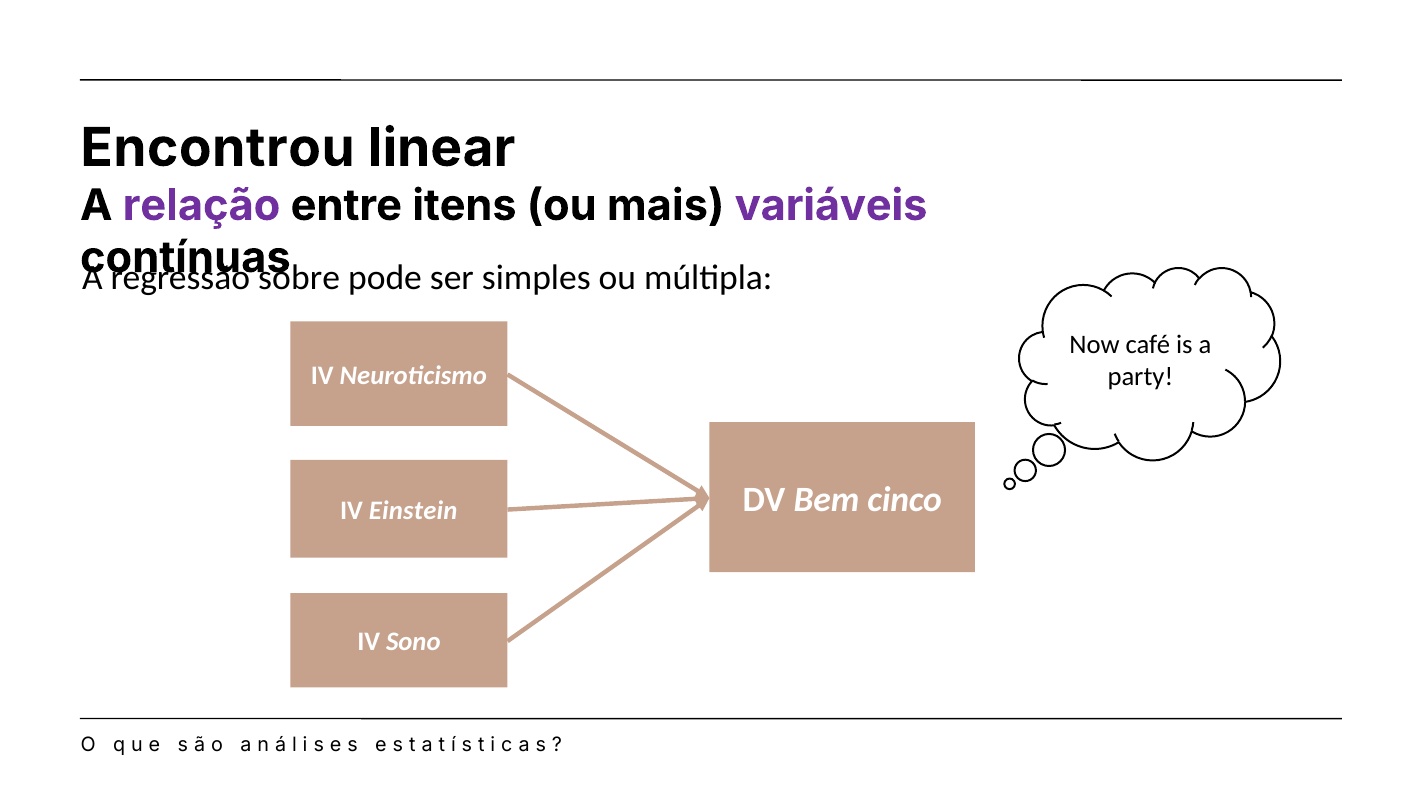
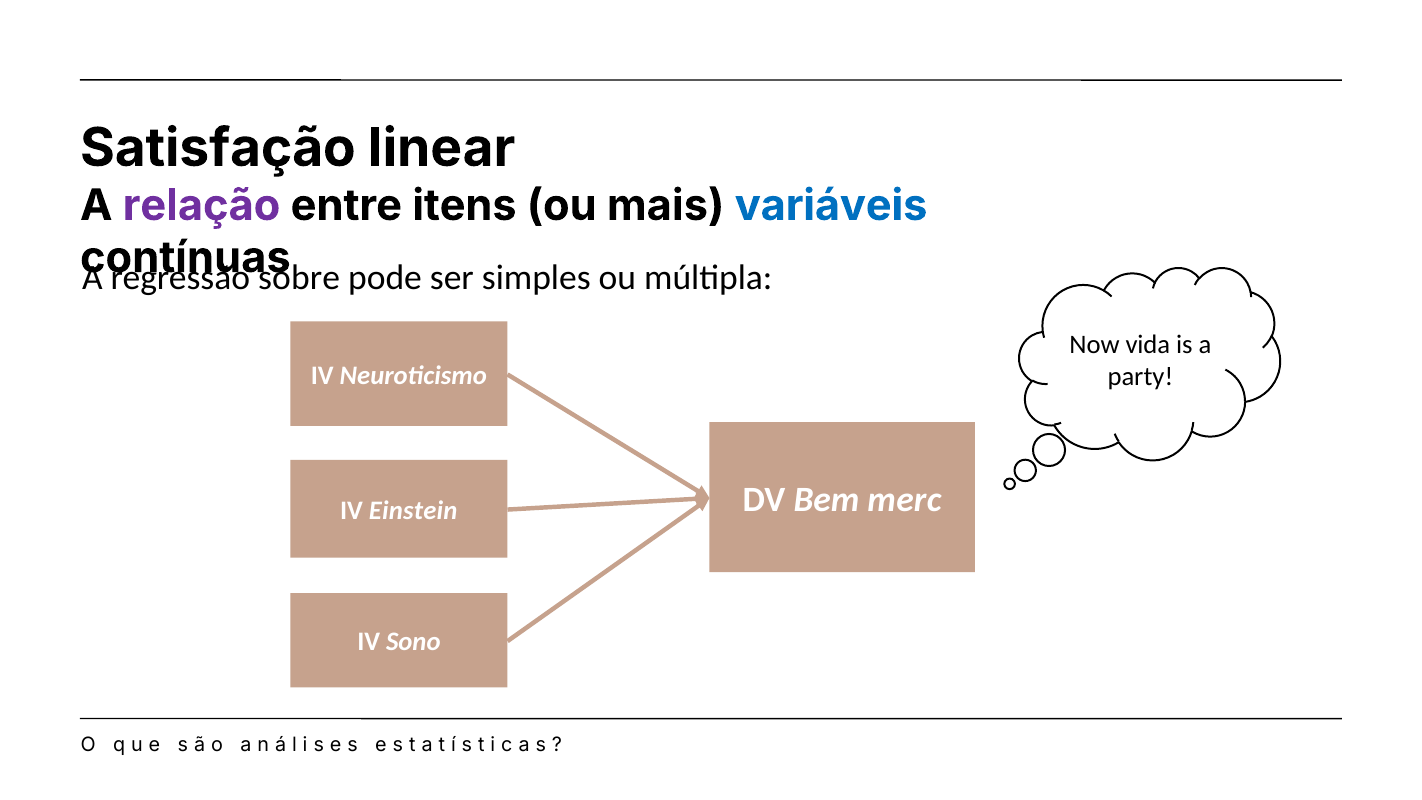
Encontrou: Encontrou -> Satisfação (218, 148)
variáveis colour: purple -> blue (831, 206)
café: café -> vida (1148, 345)
cinco: cinco -> merc (904, 500)
